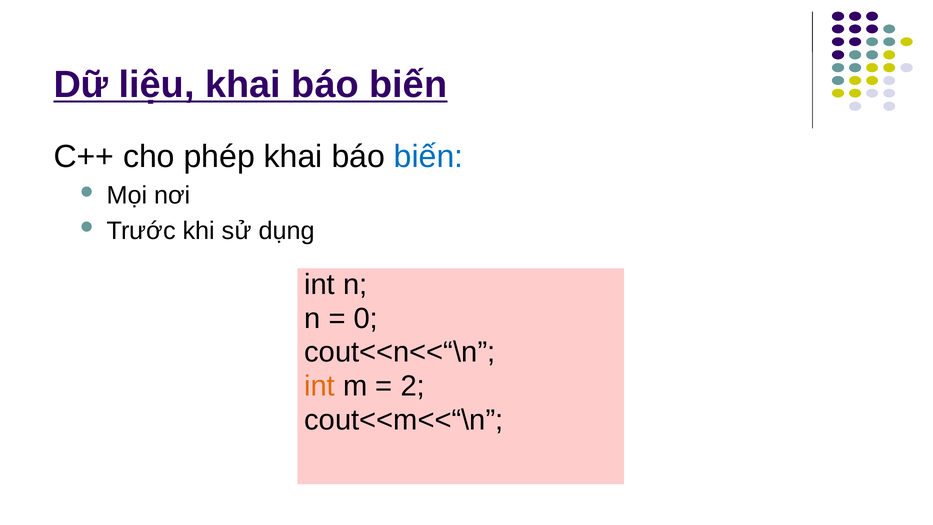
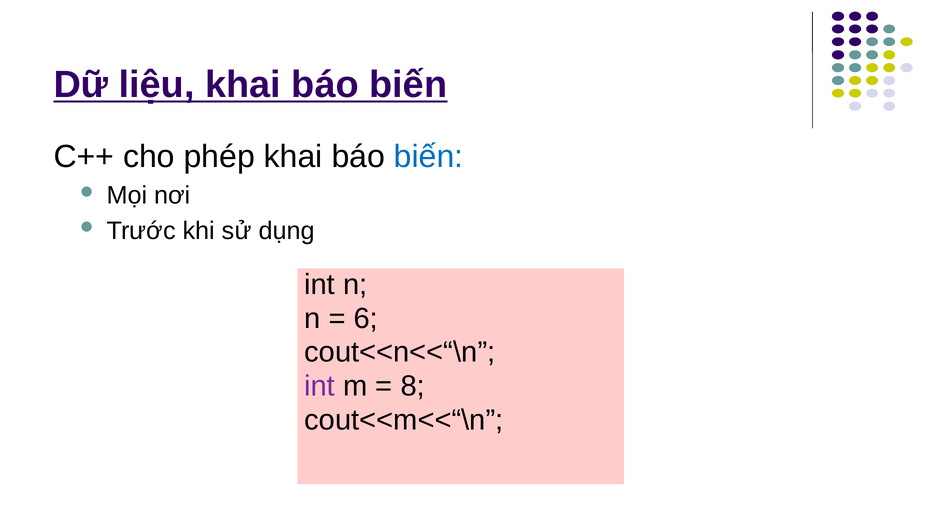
0: 0 -> 6 (366, 318)
int colour: orange -> purple (320, 386)
2: 2 -> 8 (413, 386)
